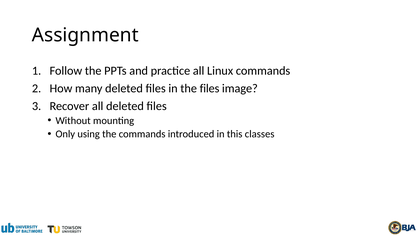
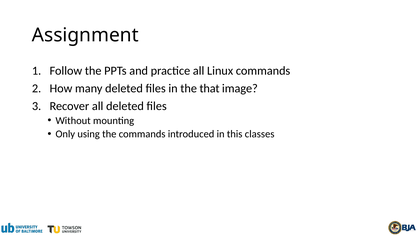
the files: files -> that (210, 88)
